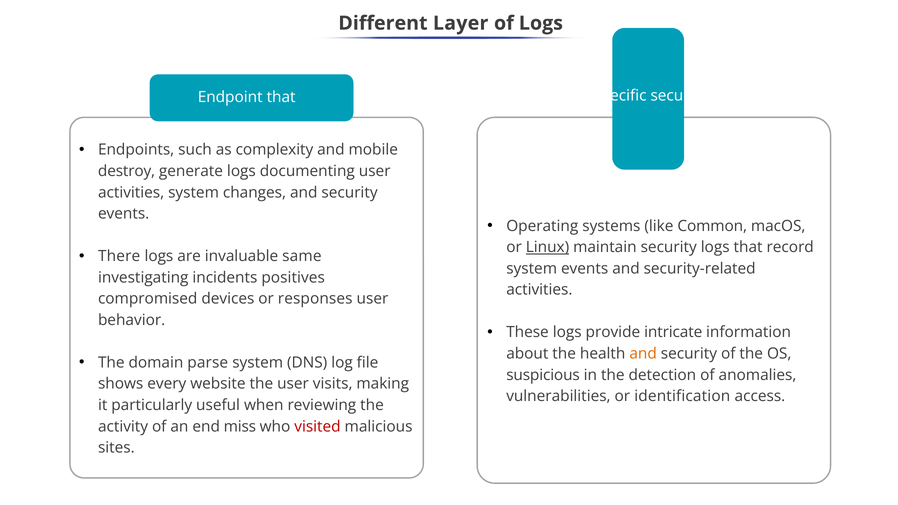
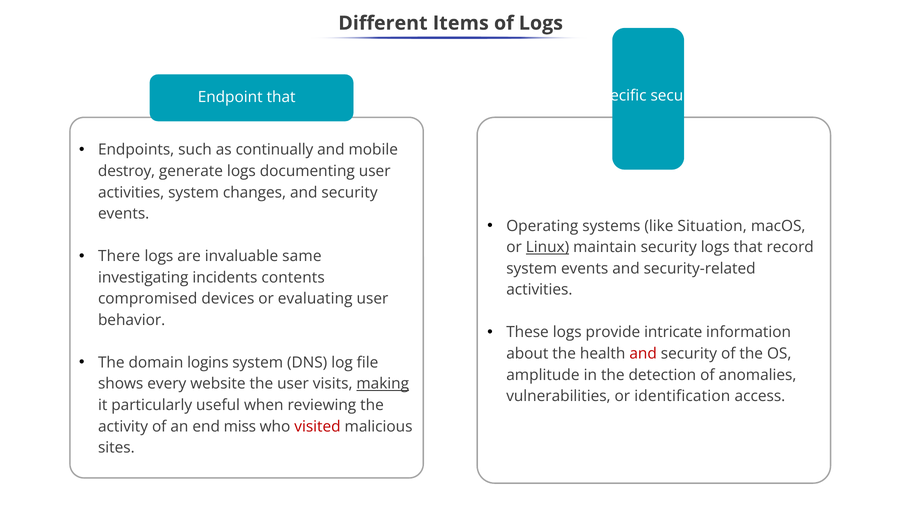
Layer: Layer -> Items (461, 23)
complexity: complexity -> continually (274, 150)
Common: Common -> Situation (712, 226)
positives: positives -> contents (293, 278)
responses: responses -> evaluating (315, 299)
and colour: orange -> red (643, 354)
parse: parse -> logins (208, 363)
suspicious: suspicious -> amplitude (543, 375)
making underline: none -> present (383, 384)
